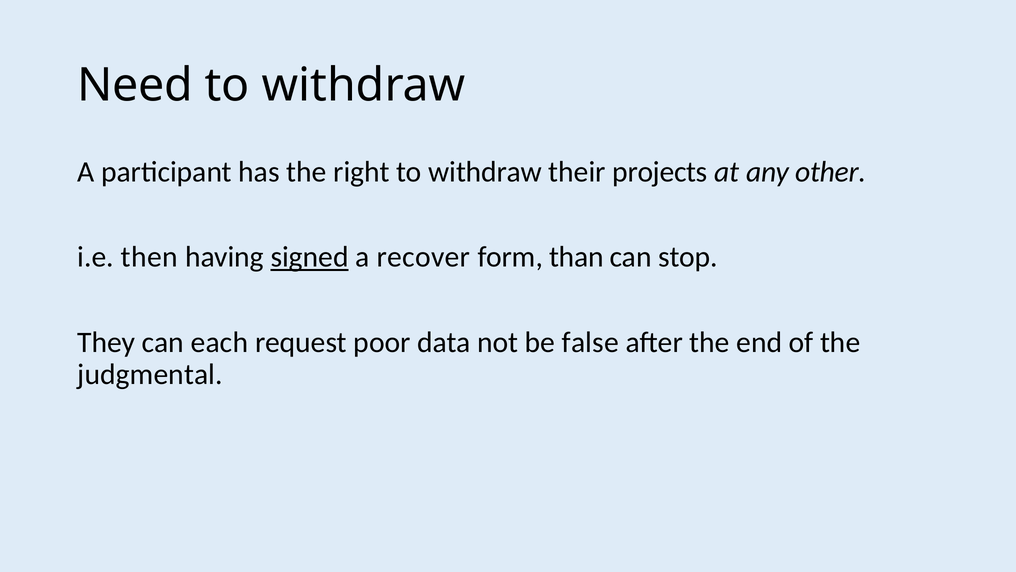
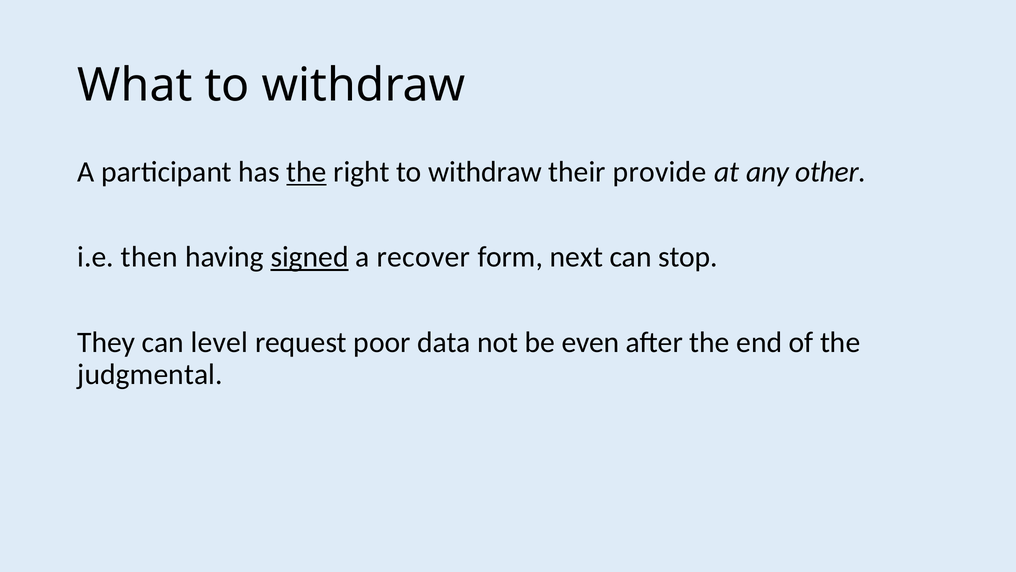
Need: Need -> What (135, 85)
the underline: none -> present (307, 172)
projects: projects -> provide (660, 172)
than: than -> next (576, 257)
each: each -> level (219, 342)
false: false -> even (591, 342)
